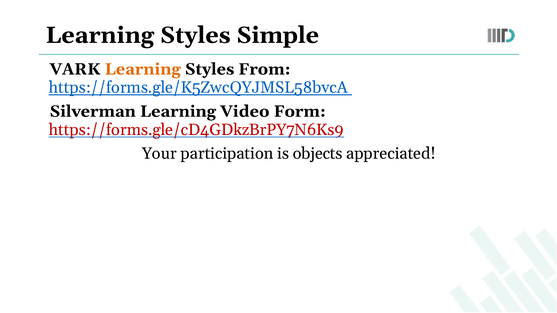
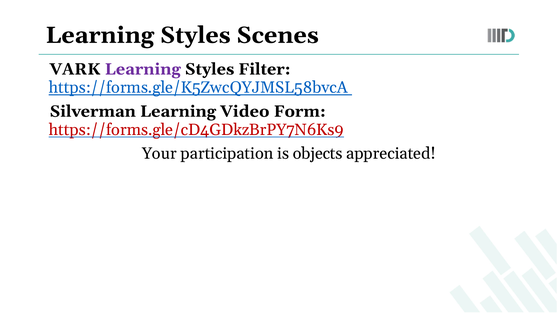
Simple: Simple -> Scenes (278, 35)
Learning colour: orange -> purple (143, 69)
From: From -> Filter (265, 69)
